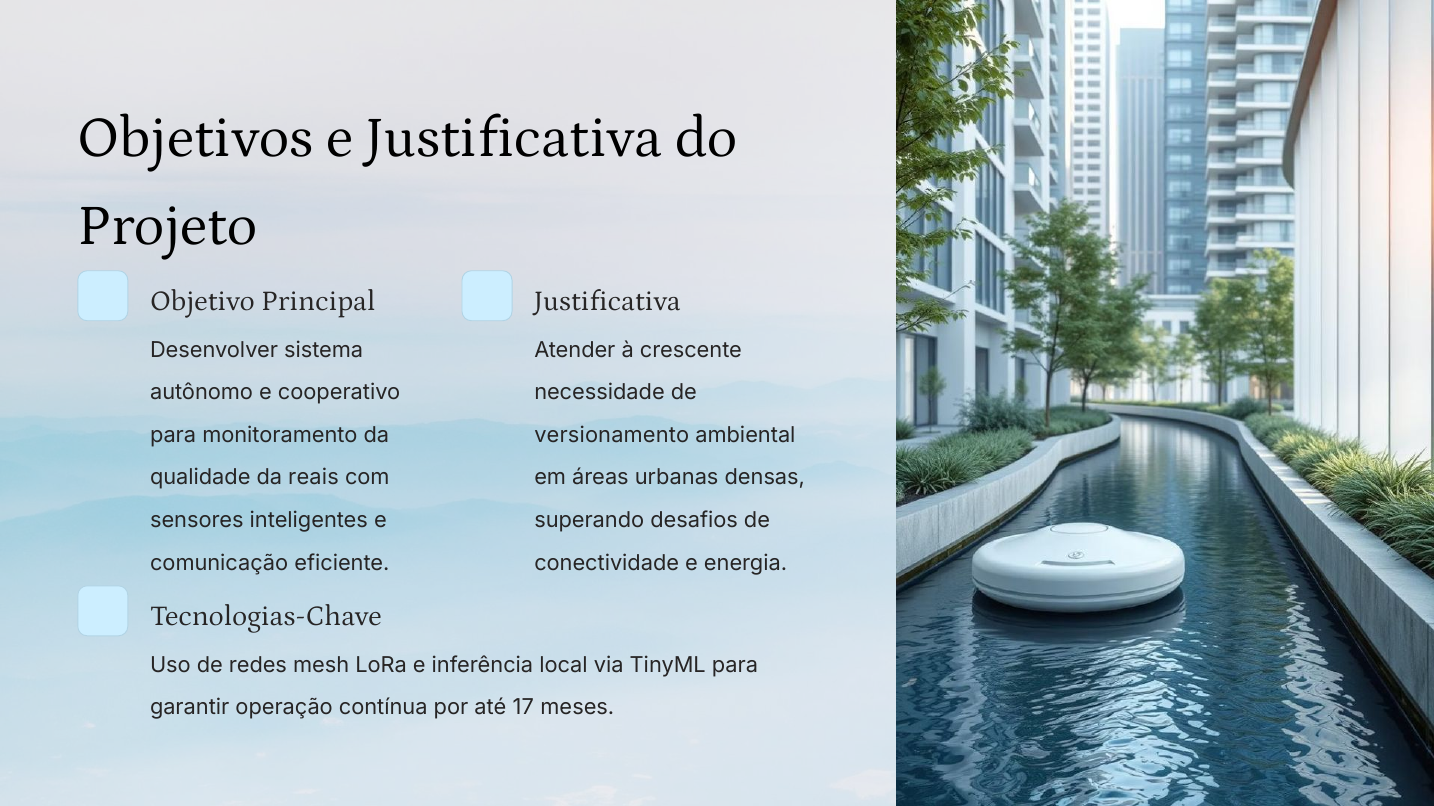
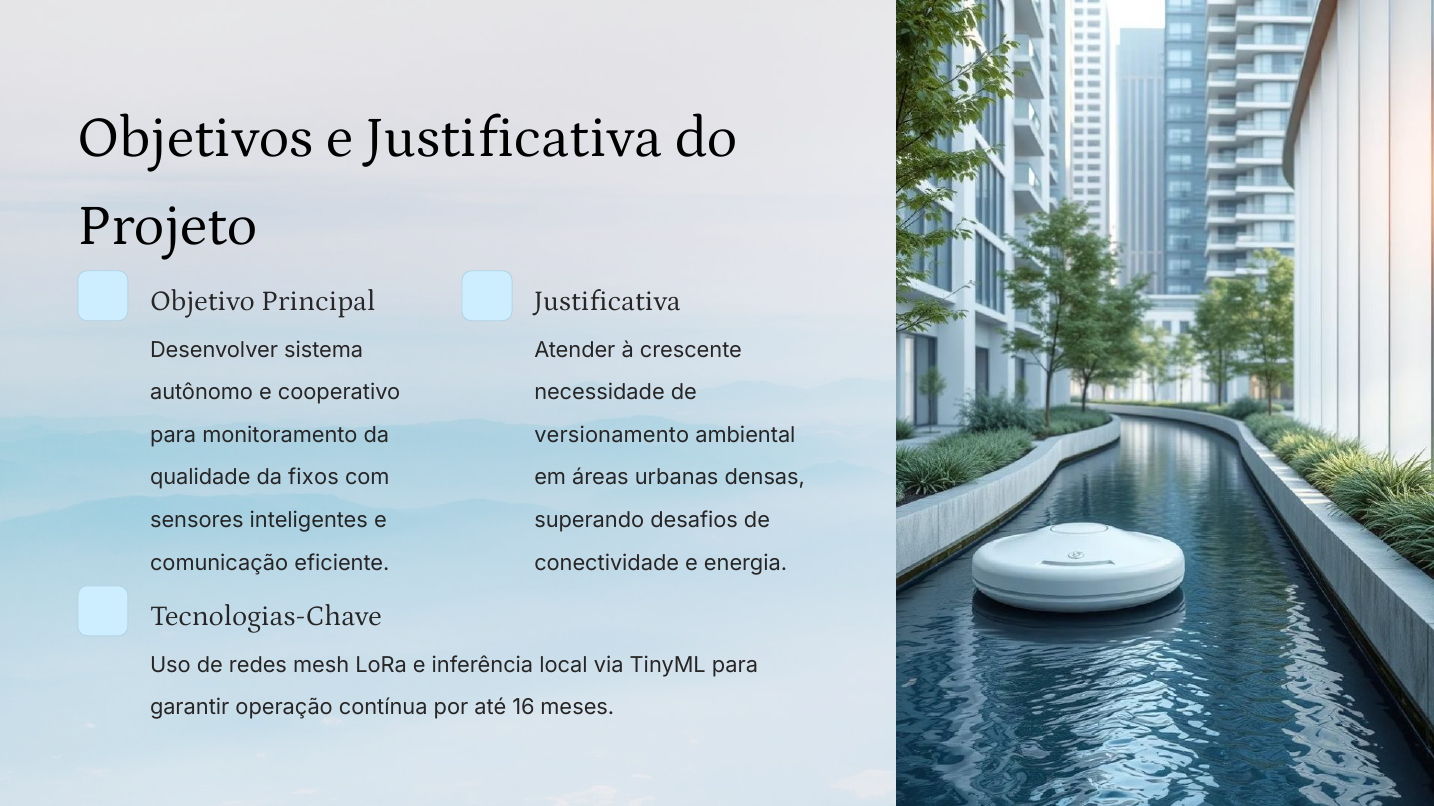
reais: reais -> fixos (313, 478)
17: 17 -> 16 (523, 708)
